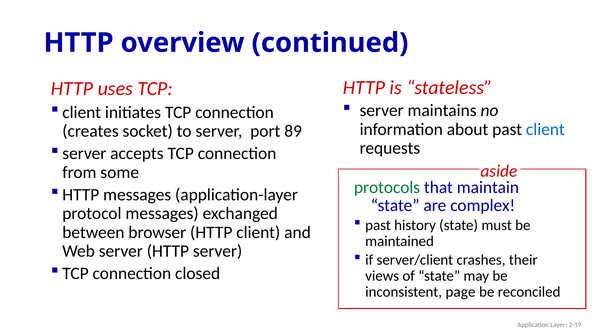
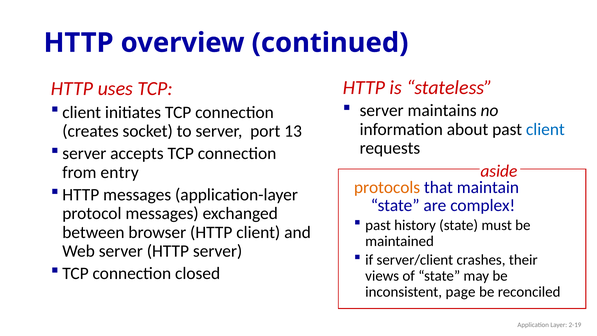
89: 89 -> 13 (293, 131)
some: some -> entry (120, 172)
protocols colour: green -> orange (387, 187)
